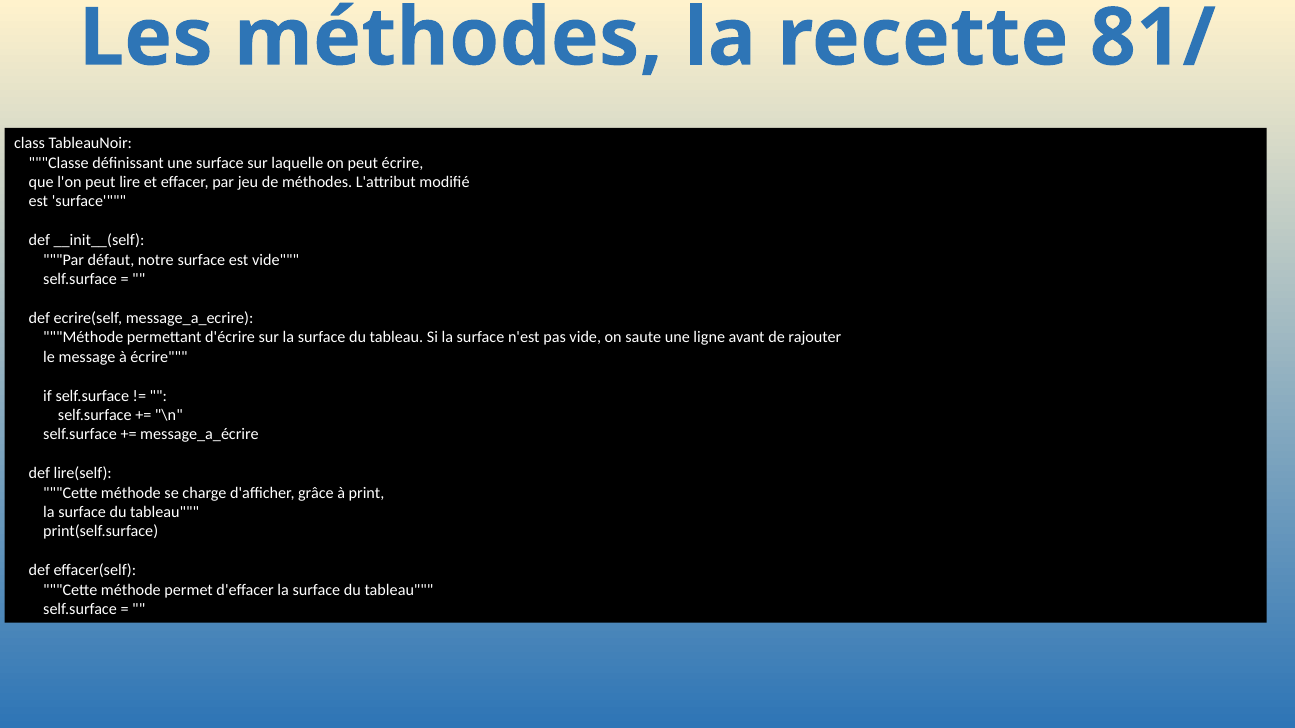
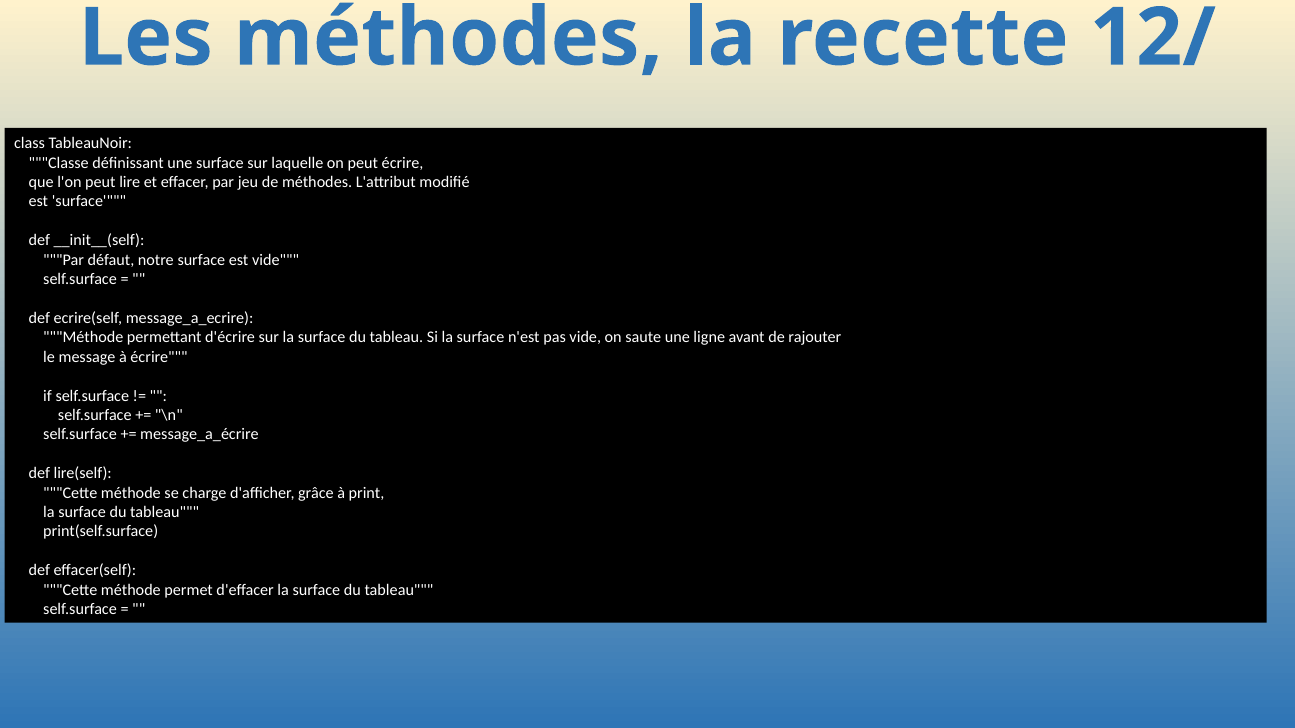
81/: 81/ -> 12/ (1153, 38)
